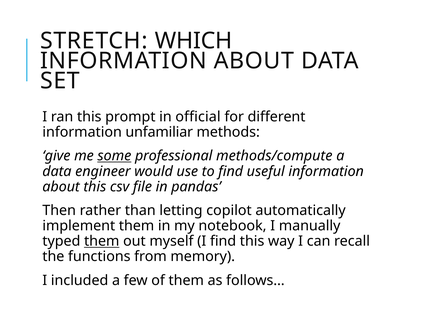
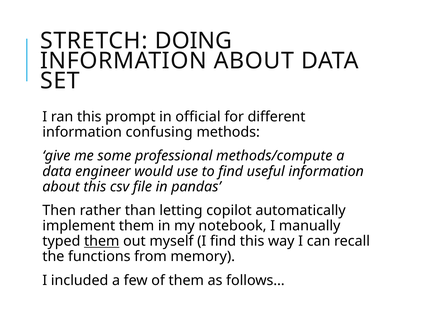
WHICH: WHICH -> DOING (194, 41)
unfamiliar: unfamiliar -> confusing (159, 132)
some underline: present -> none (114, 156)
